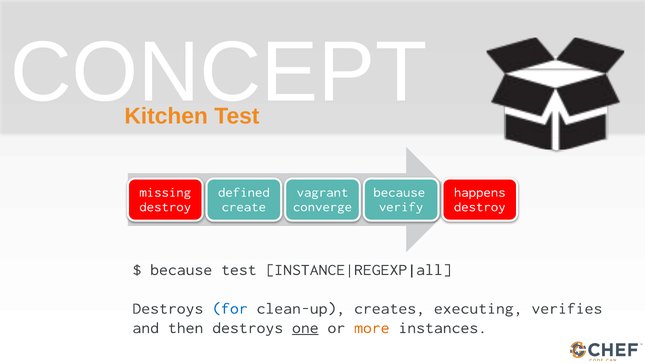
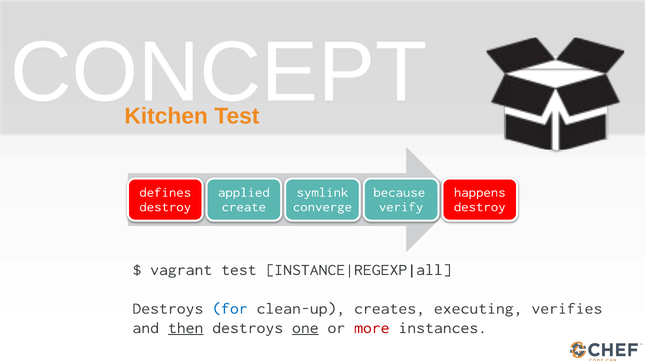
missing: missing -> defines (165, 192)
defined: defined -> applied (244, 192)
vagrant: vagrant -> symlink (322, 192)
because: because -> vagrant (181, 269)
then underline: none -> present (186, 328)
more colour: orange -> red (372, 328)
